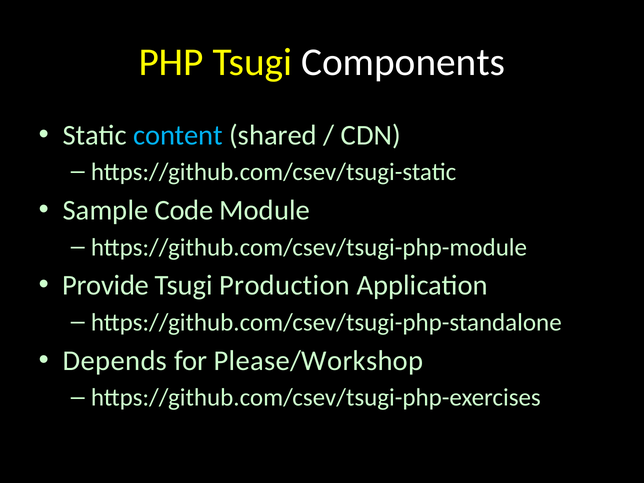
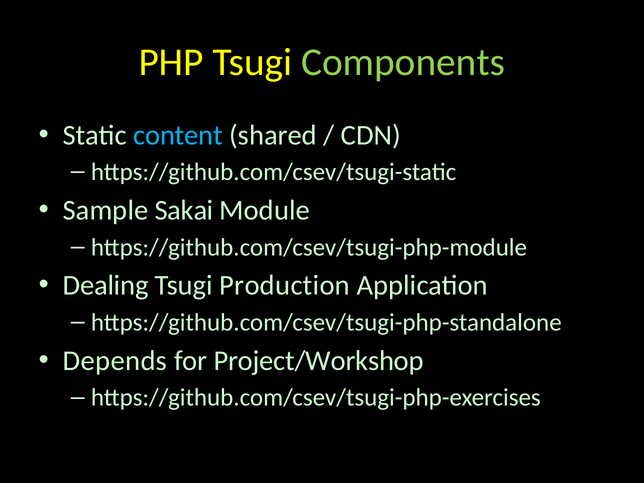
Components colour: white -> light green (403, 62)
Code: Code -> Sakai (184, 210)
Provide: Provide -> Dealing (106, 285)
Please/Workshop: Please/Workshop -> Project/Workshop (319, 361)
